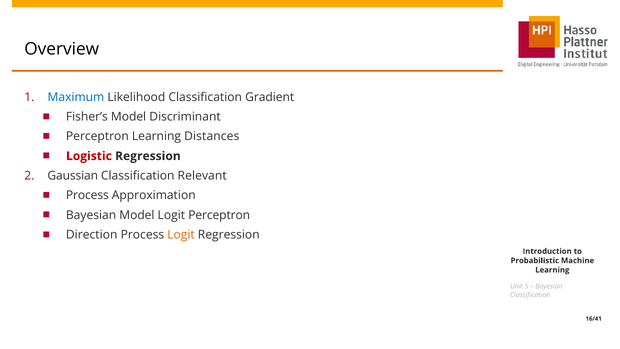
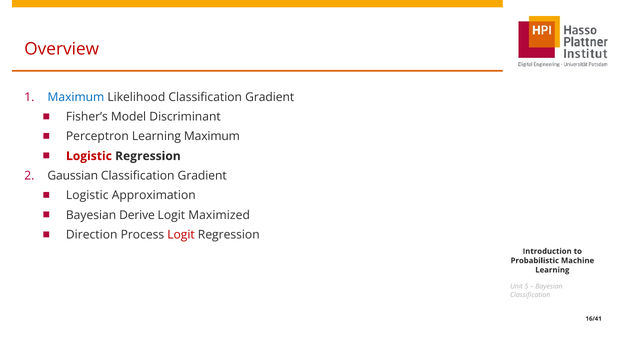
Overview colour: black -> red (62, 49)
Learning Distances: Distances -> Maximum (212, 136)
Relevant: Relevant -> Gradient (202, 176)
Process: Process -> Logistic (87, 195)
Bayesian Model: Model -> Derive (137, 215)
Logit Perceptron: Perceptron -> Maximized (219, 215)
Logit colour: orange -> red (181, 235)
